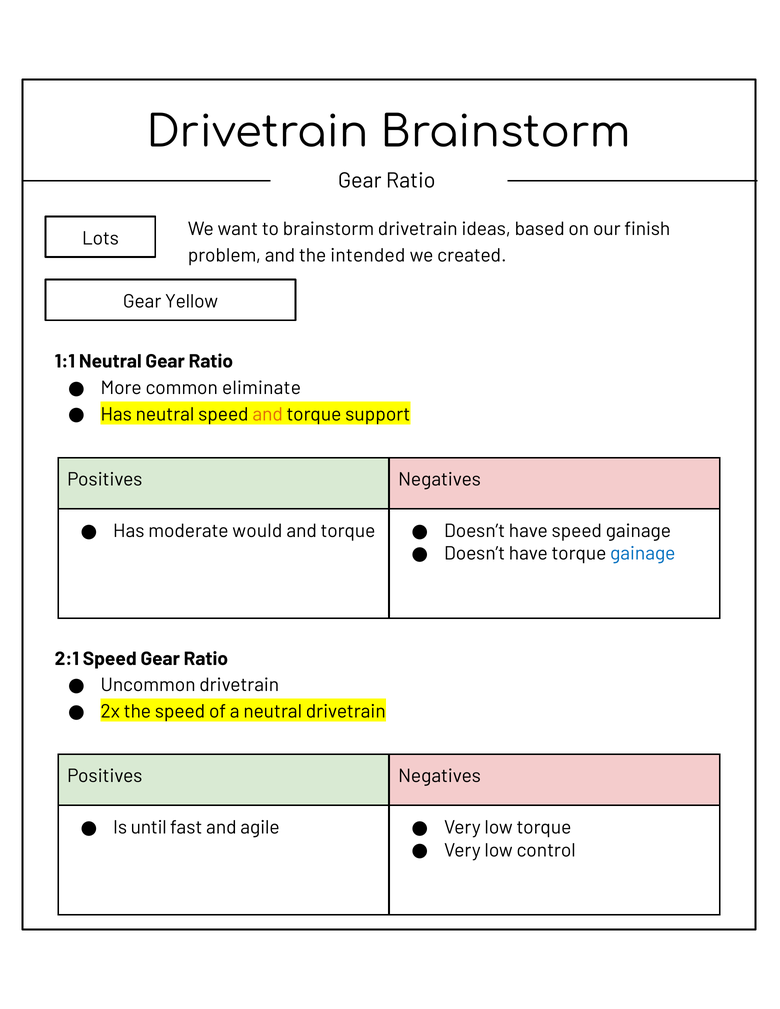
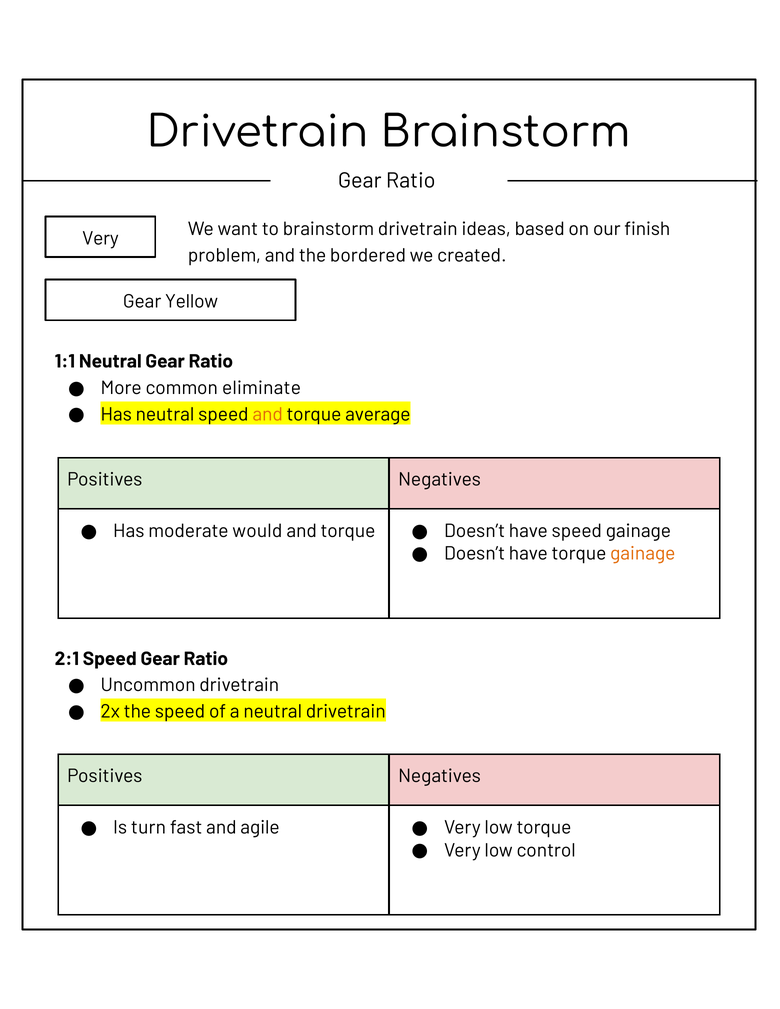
Lots: Lots -> Very (100, 238)
intended: intended -> bordered (368, 255)
support: support -> average (378, 414)
gainage colour: blue -> orange (643, 554)
until: until -> turn (149, 828)
